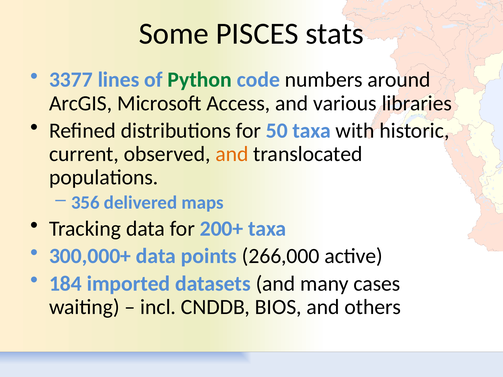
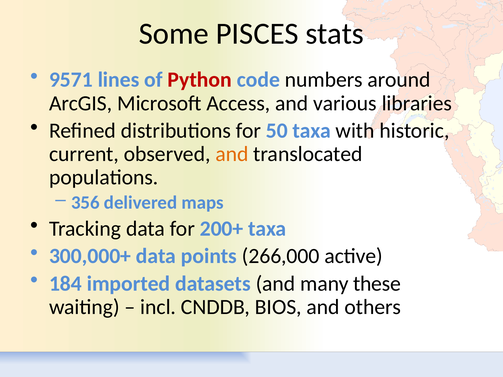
3377: 3377 -> 9571 (71, 80)
Python colour: green -> red (200, 80)
cases: cases -> these (377, 284)
